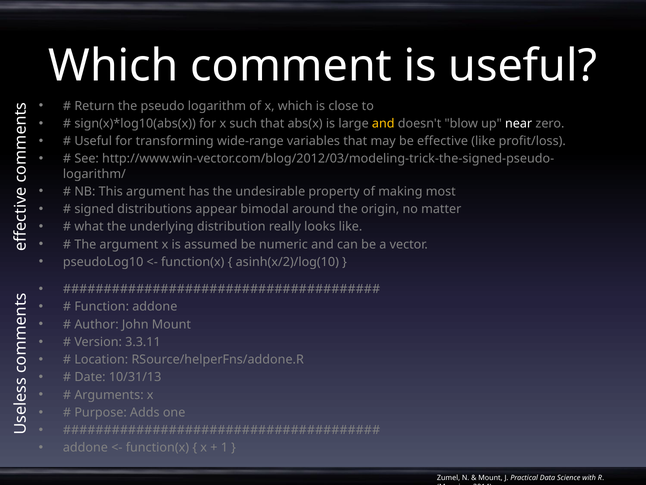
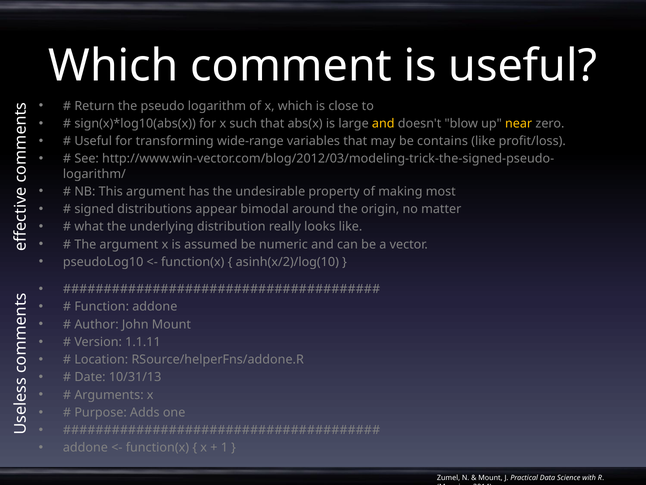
near colour: white -> yellow (519, 123)
effective: effective -> contains (443, 141)
3.3.11: 3.3.11 -> 1.1.11 (143, 342)
